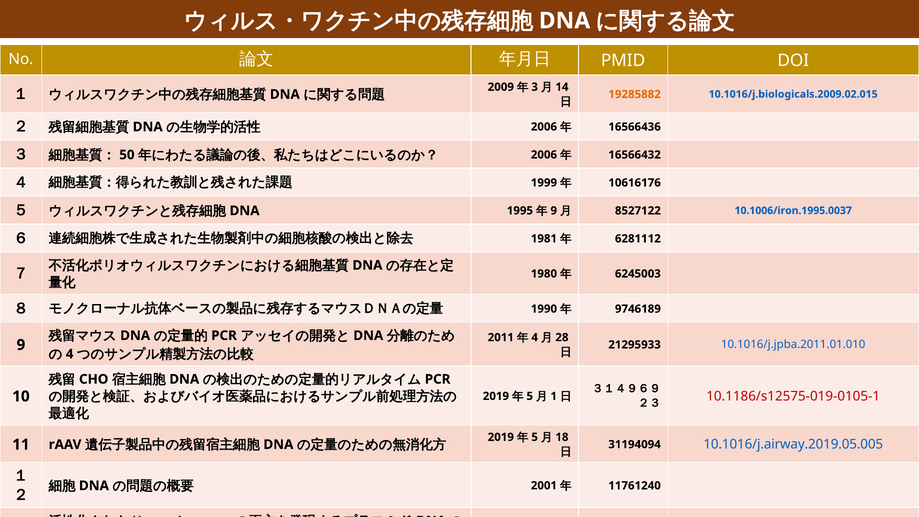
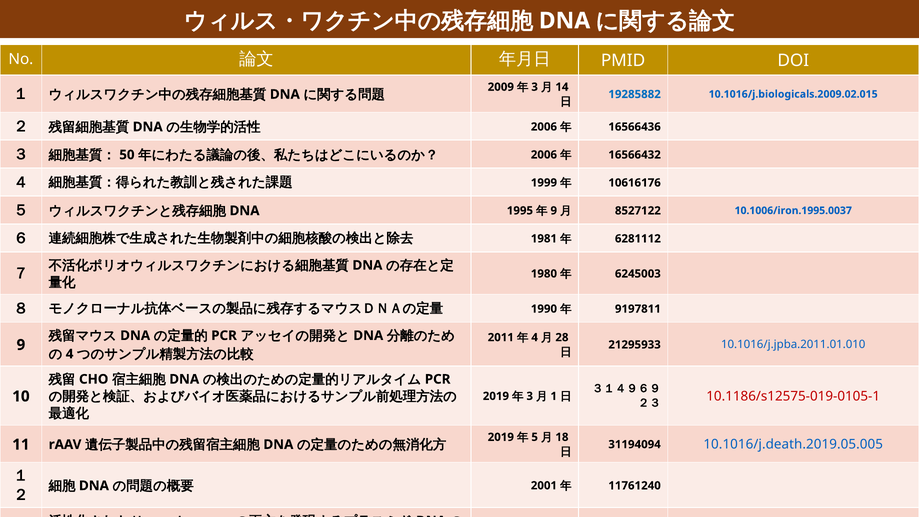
19285882 colour: orange -> blue (635, 94)
9746189: 9746189 -> 9197811 (638, 309)
5: 5 -> 3 (530, 396)
10.1016/j.airway.2019.05.005: 10.1016/j.airway.2019.05.005 -> 10.1016/j.death.2019.05.005 (793, 444)
